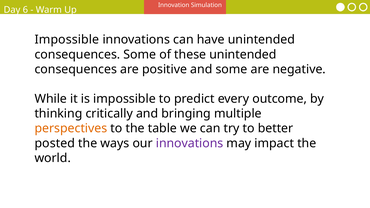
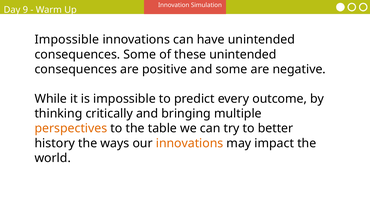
6: 6 -> 9 (25, 10)
posted: posted -> history (55, 143)
innovations colour: purple -> orange (190, 143)
